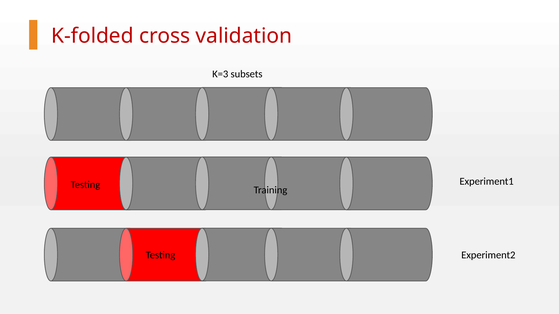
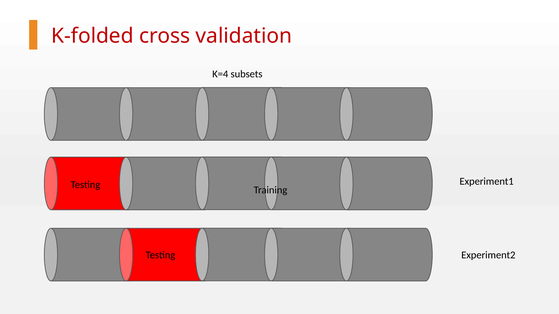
K=3: K=3 -> K=4 (220, 74)
